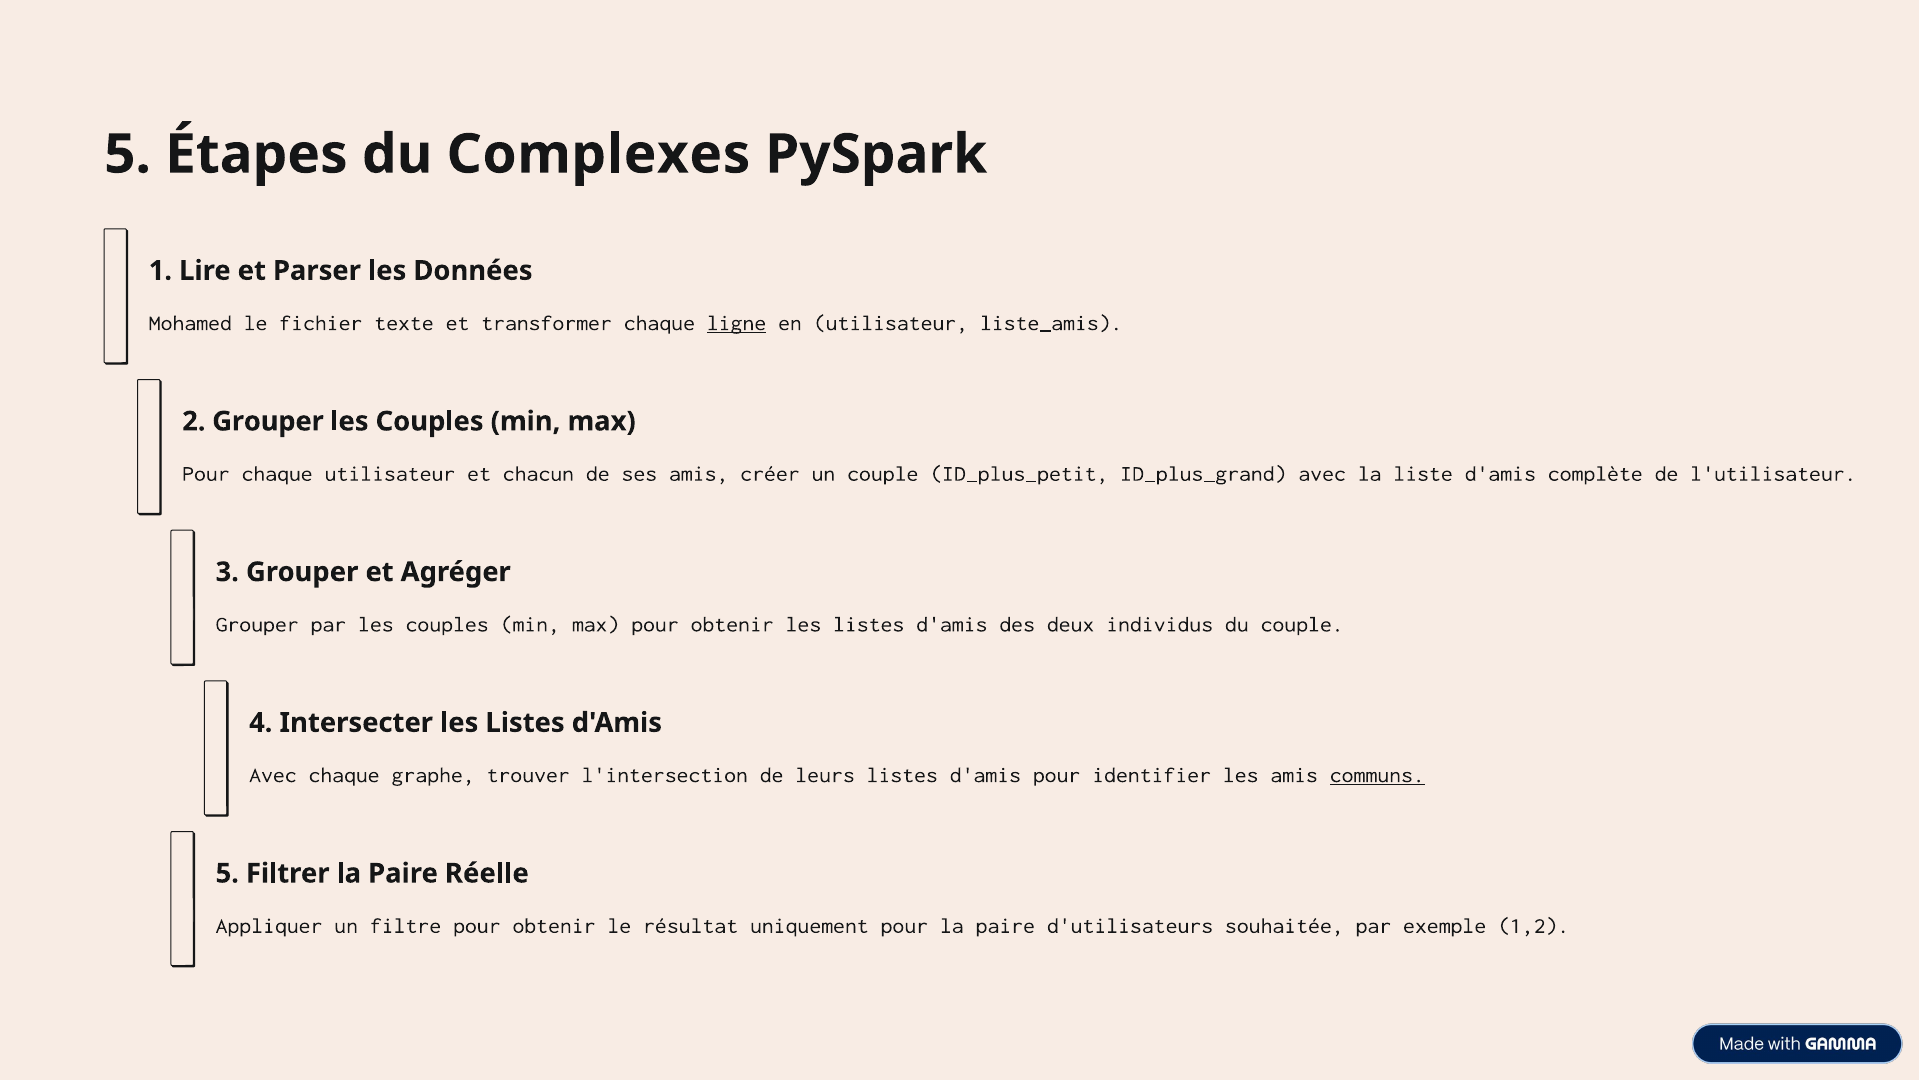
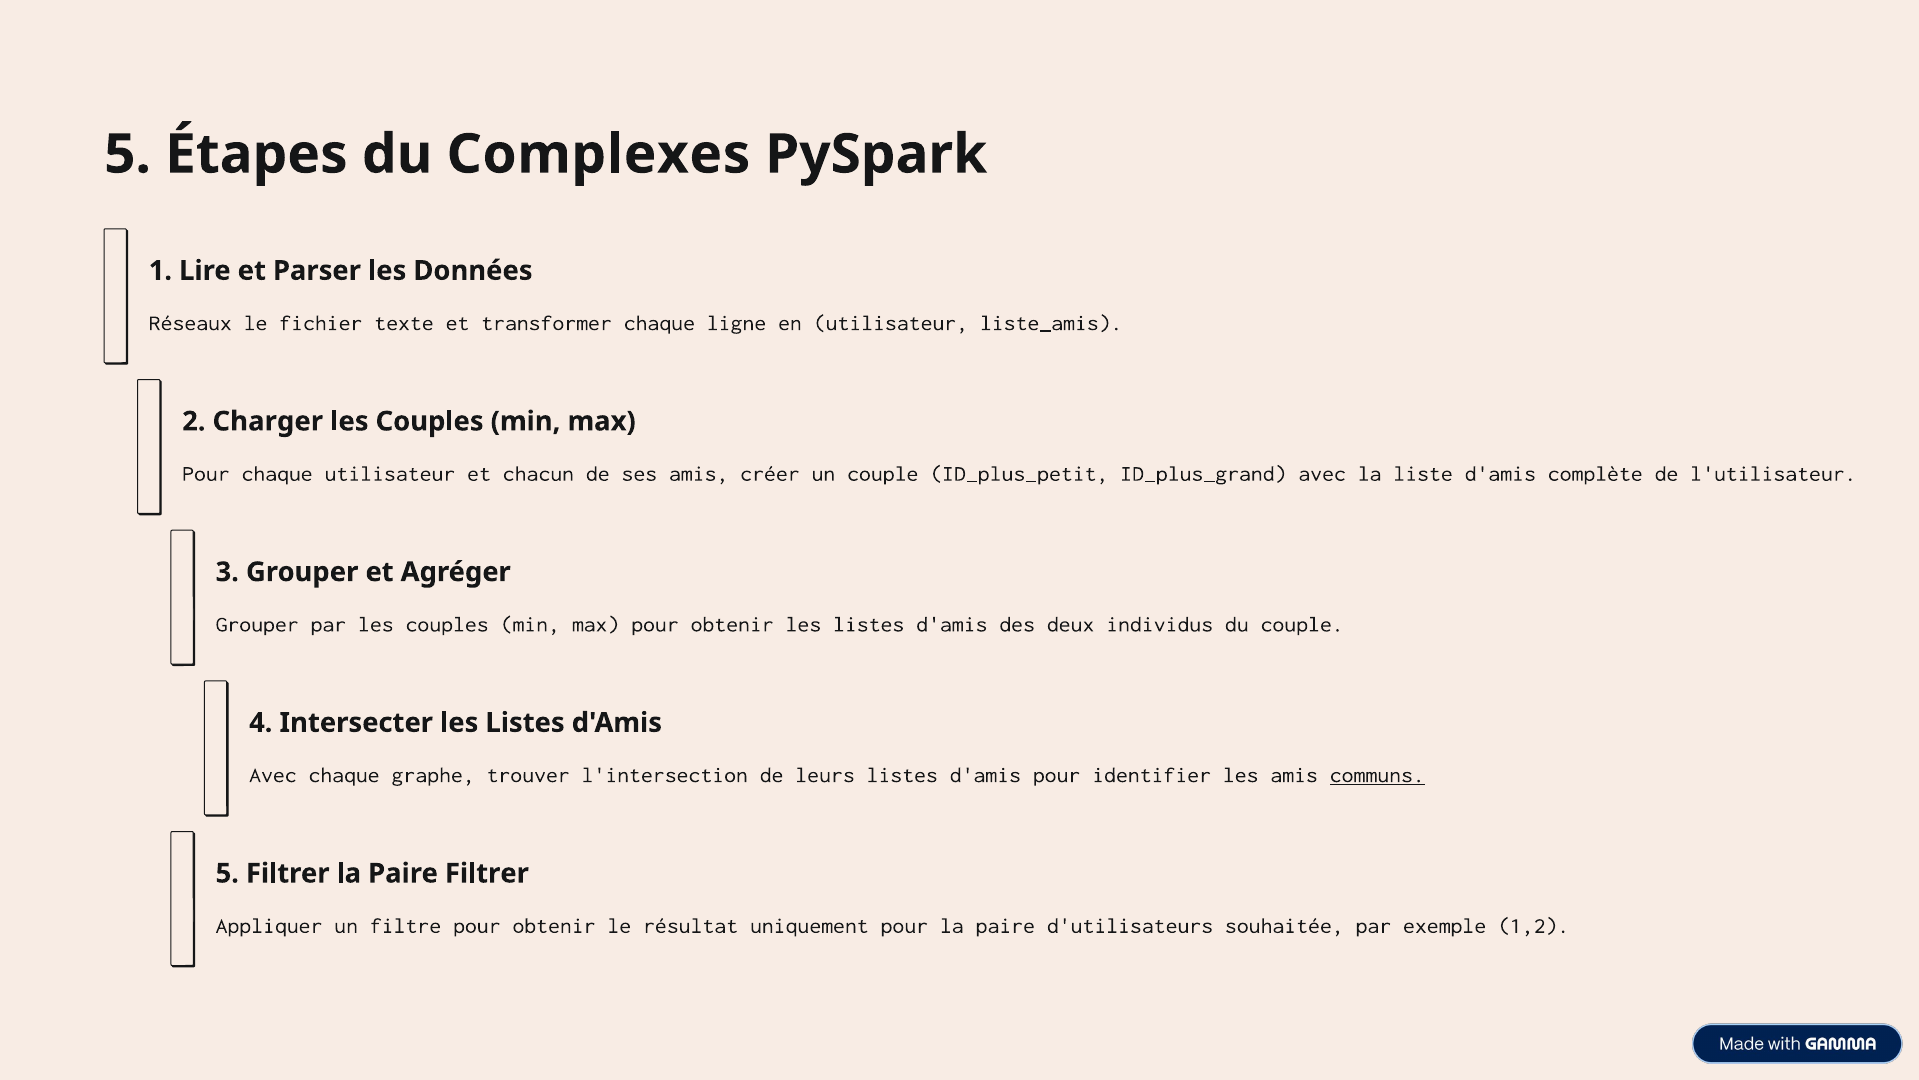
Mohamed: Mohamed -> Réseaux (190, 323)
ligne underline: present -> none (736, 323)
2 Grouper: Grouper -> Charger (268, 421)
Paire Réelle: Réelle -> Filtrer (487, 873)
